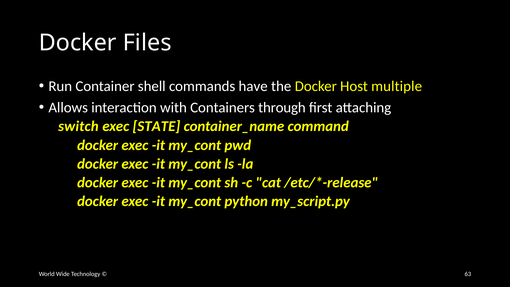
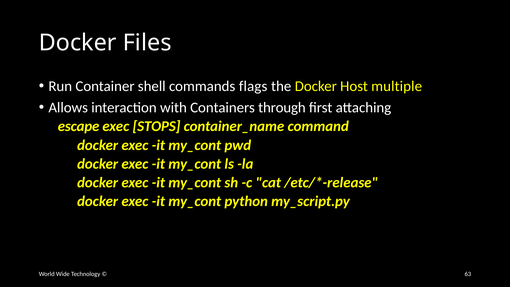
have: have -> flags (253, 86)
switch: switch -> escape (79, 126)
STATE: STATE -> STOPS (156, 126)
